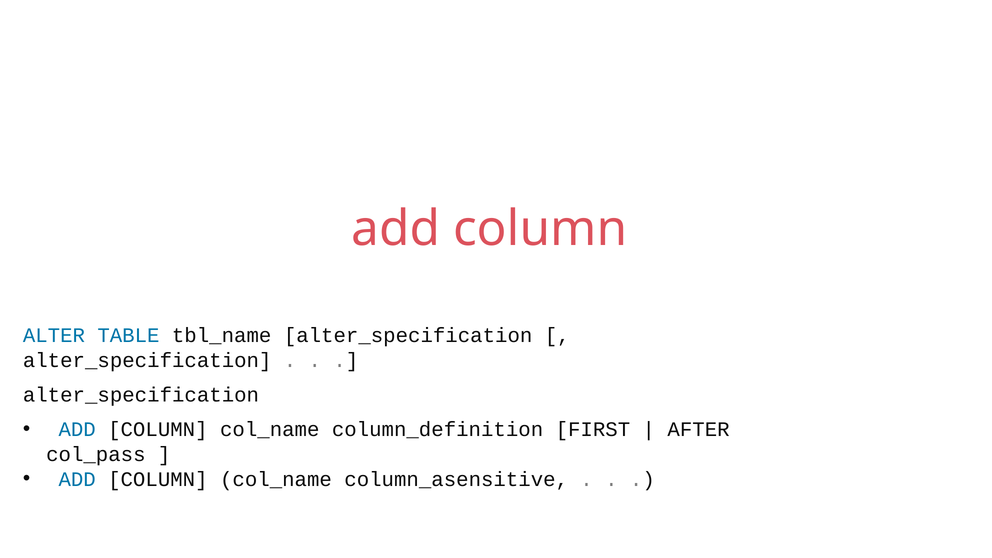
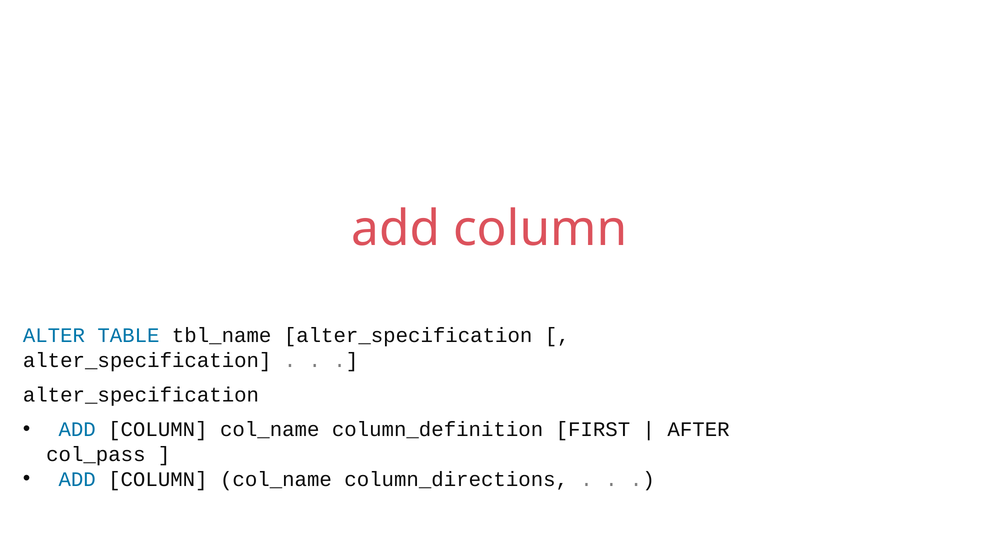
column_asensitive: column_asensitive -> column_directions (456, 479)
